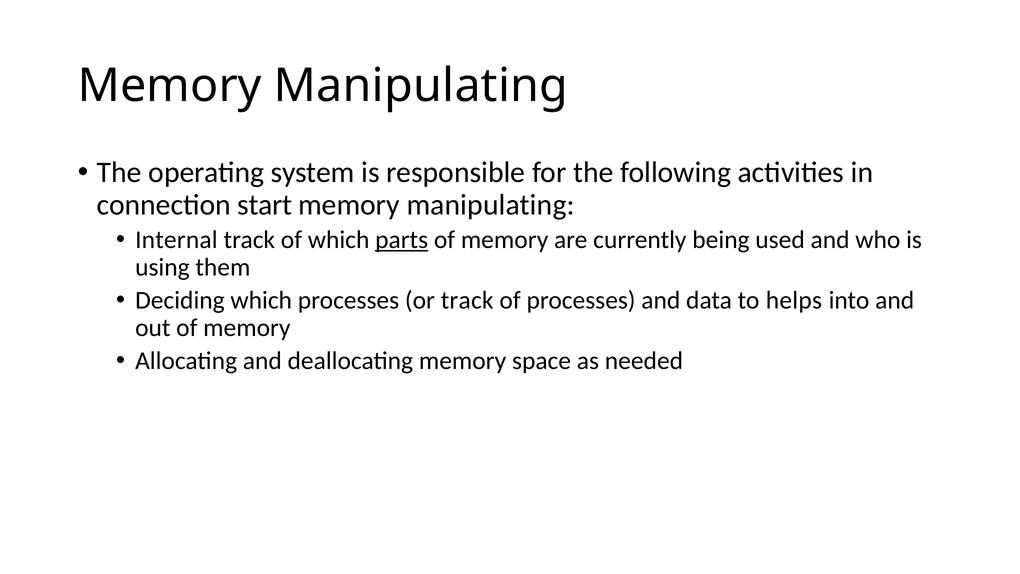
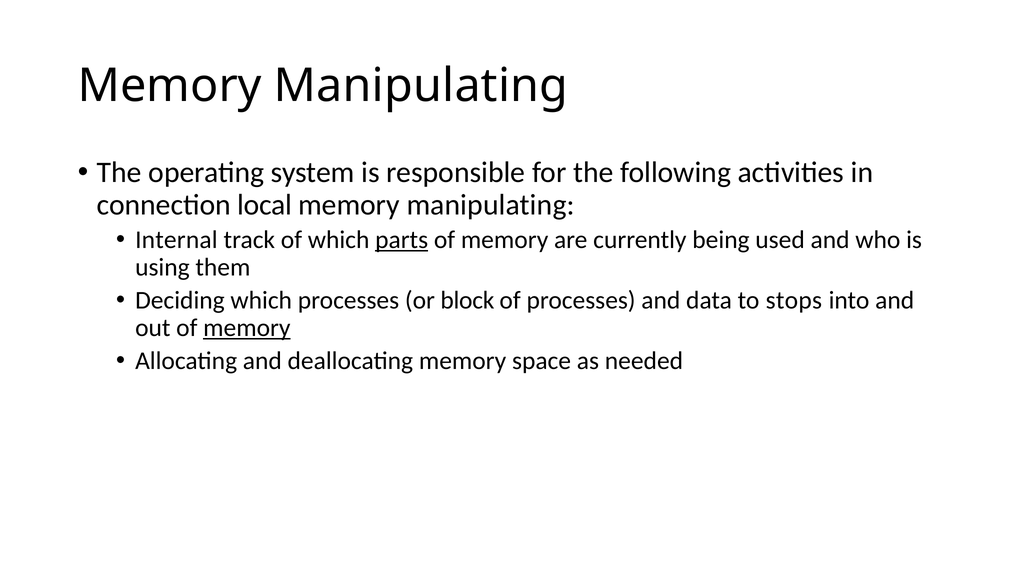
start: start -> local (265, 205)
or track: track -> block (467, 300)
helps: helps -> stops (794, 300)
memory underline: none -> present (247, 328)
